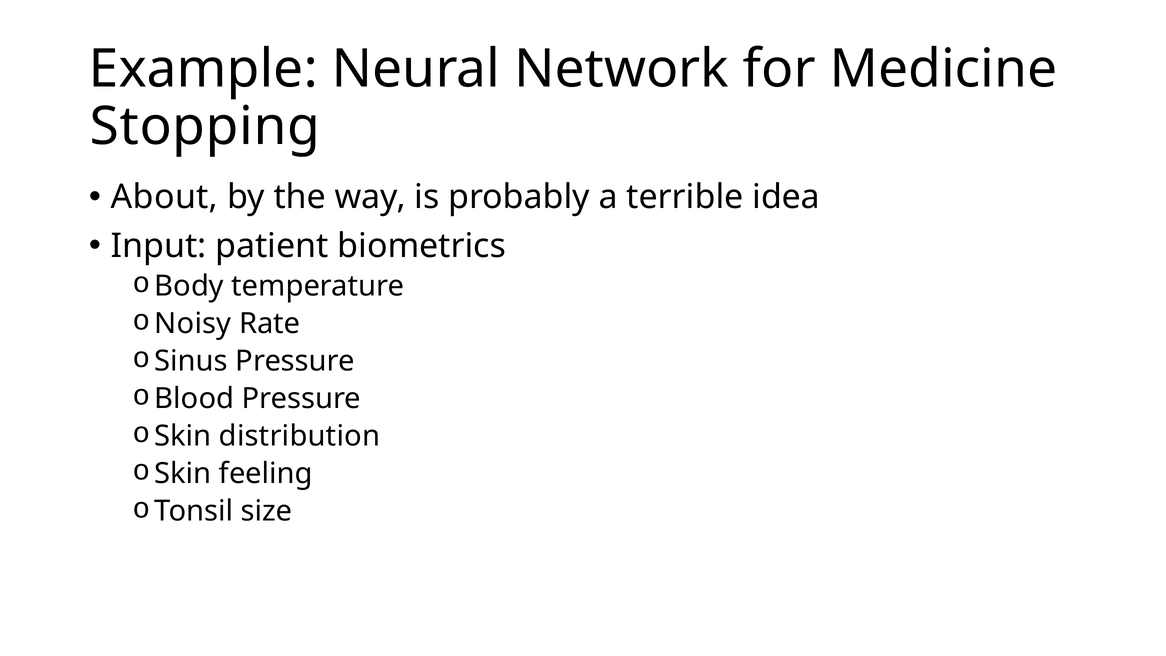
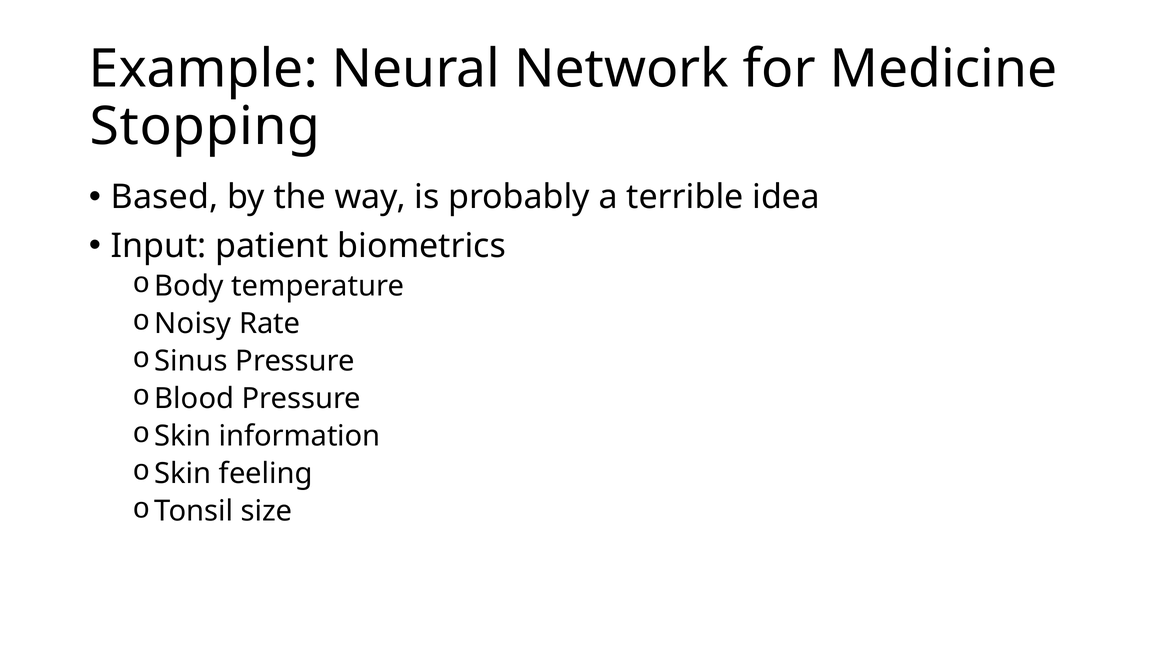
About: About -> Based (165, 197)
distribution: distribution -> information (300, 436)
